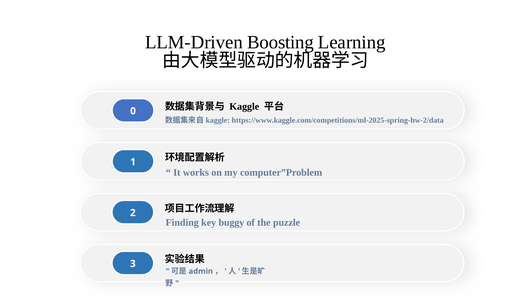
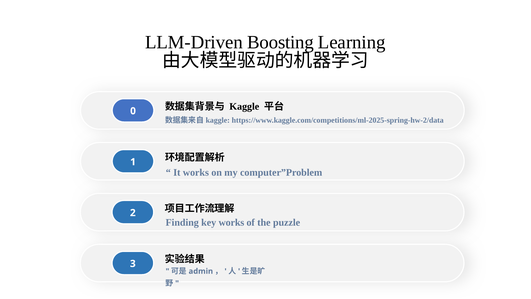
key buggy: buggy -> works (231, 222)
